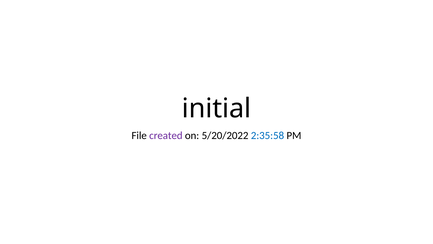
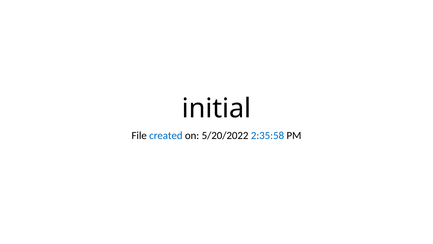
created colour: purple -> blue (166, 135)
